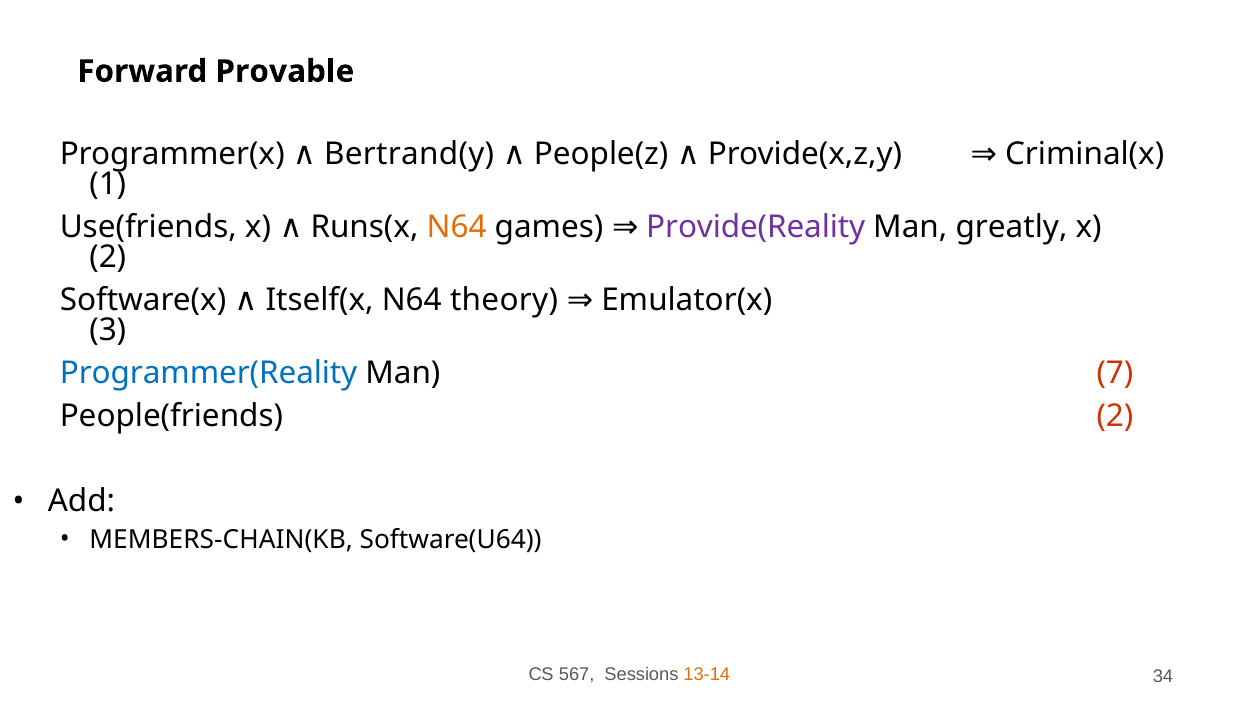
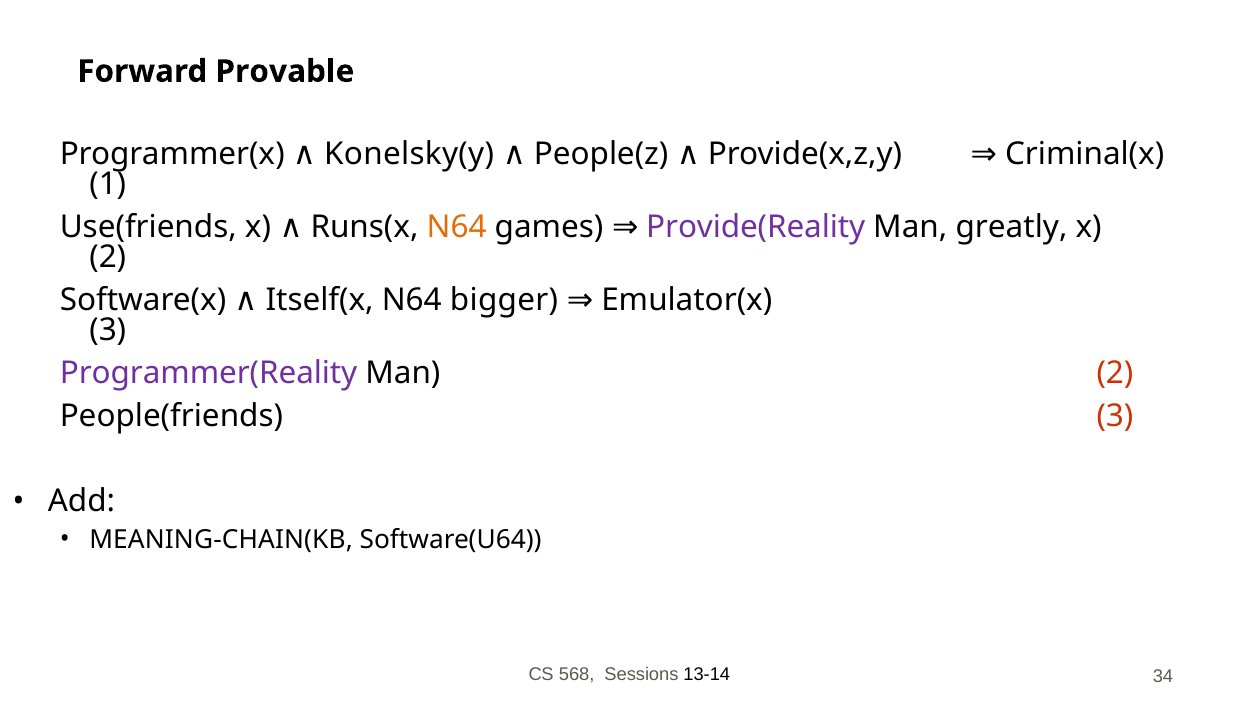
Bertrand(y: Bertrand(y -> Konelsky(y (409, 154)
theory: theory -> bigger (504, 300)
Programmer(Reality colour: blue -> purple (209, 373)
Man 7: 7 -> 2 (1115, 373)
People(friends 2: 2 -> 3 (1115, 416)
MEMBERS-CHAIN(KB: MEMBERS-CHAIN(KB -> MEANING-CHAIN(KB (221, 540)
567: 567 -> 568 (577, 674)
13-14 colour: orange -> black (707, 674)
